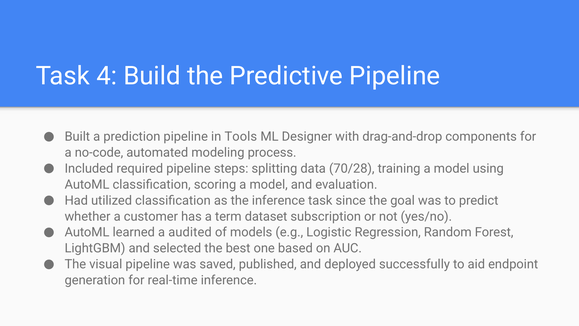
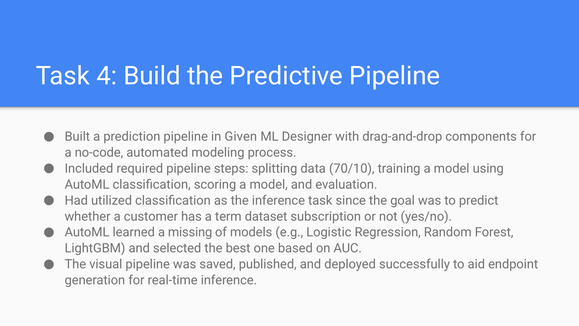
Tools: Tools -> Given (241, 136)
70/28: 70/28 -> 70/10 (352, 168)
audited: audited -> missing (190, 232)
